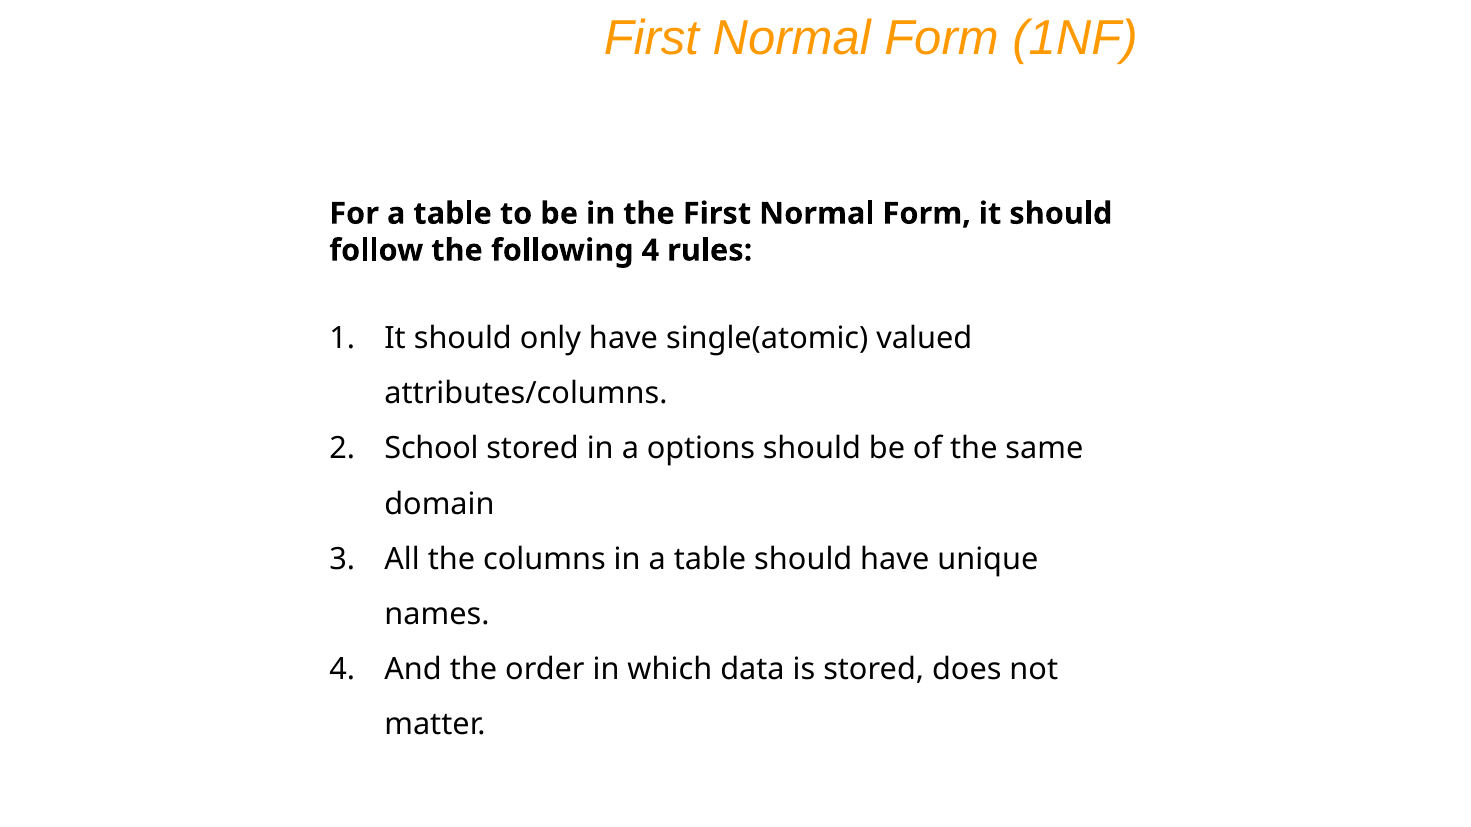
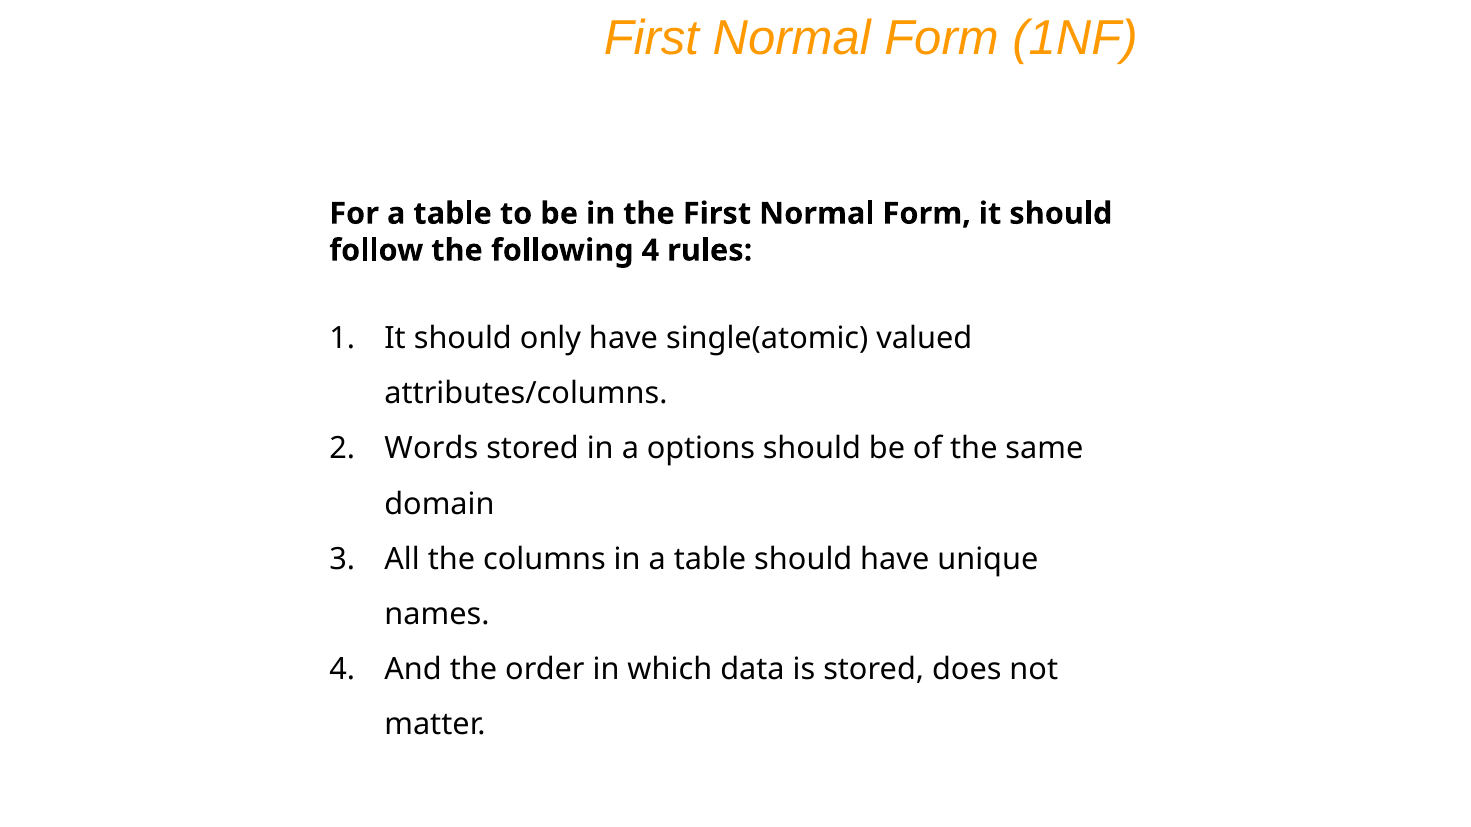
School: School -> Words (431, 449)
